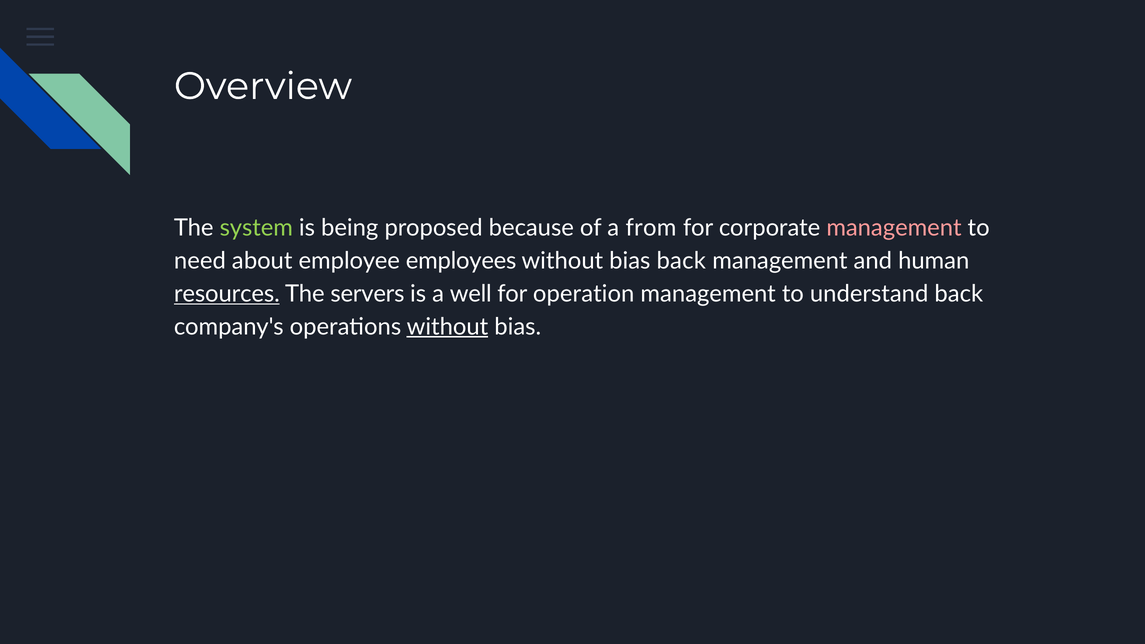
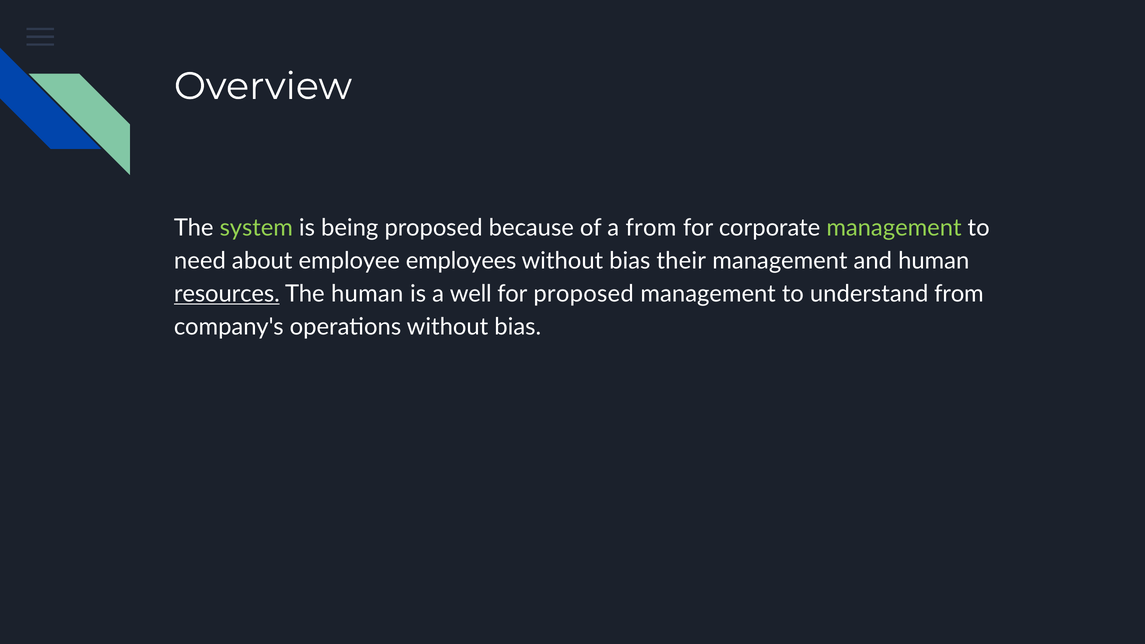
management colour: pink -> light green (894, 228)
bias back: back -> their (681, 261)
The servers: servers -> human (367, 294)
for operation: operation -> proposed (584, 294)
understand back: back -> from (959, 294)
without underline: present -> none (447, 327)
